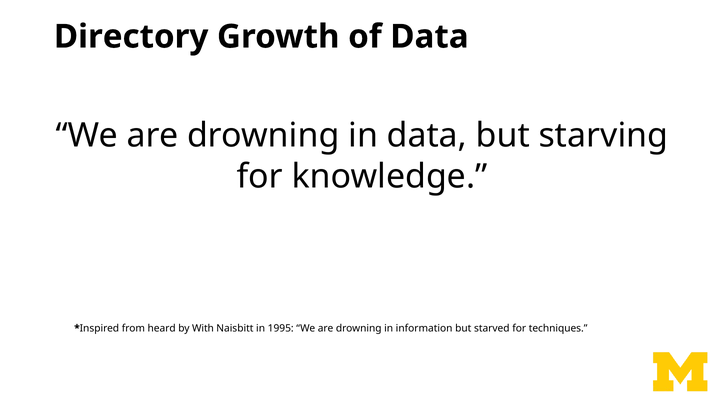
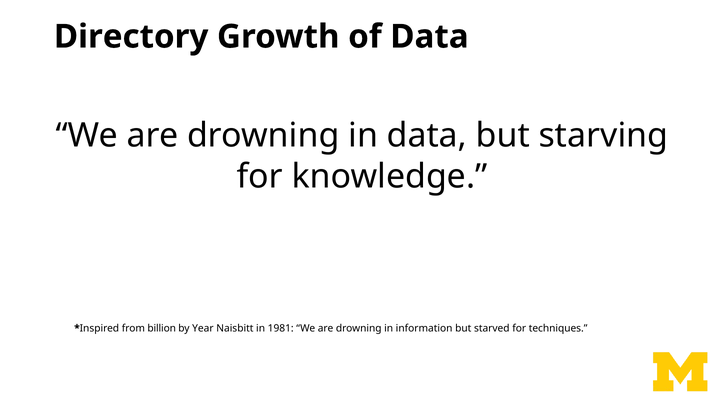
heard: heard -> billion (162, 328)
With: With -> Year (203, 328)
1995: 1995 -> 1981 (281, 328)
